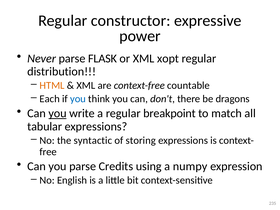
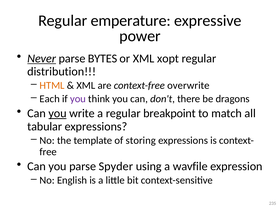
constructor: constructor -> emperature (131, 21)
Never underline: none -> present (42, 58)
FLASK: FLASK -> BYTES (103, 58)
countable: countable -> overwrite (188, 85)
you colour: blue -> purple (78, 99)
syntactic: syntactic -> template (93, 140)
Credits: Credits -> Spyder (116, 166)
numpy: numpy -> wavfile (190, 166)
